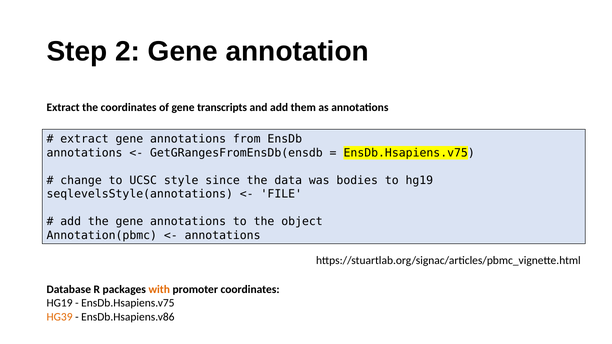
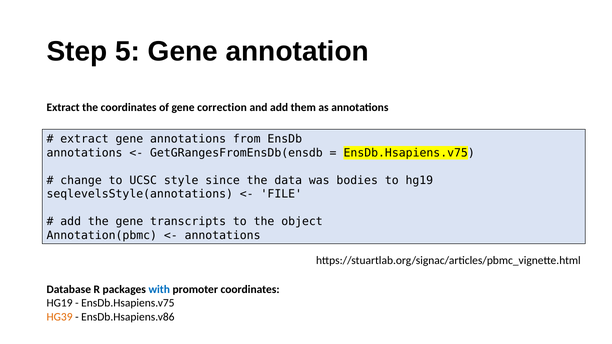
2: 2 -> 5 (128, 51)
transcripts: transcripts -> correction (222, 108)
the gene annotations: annotations -> transcripts (188, 222)
with colour: orange -> blue (159, 290)
